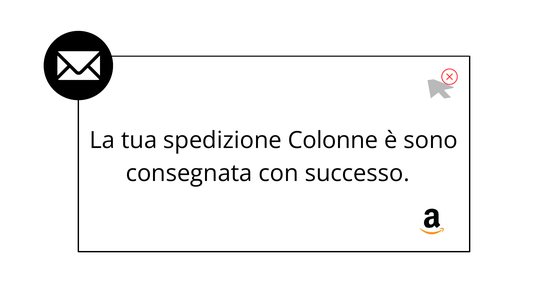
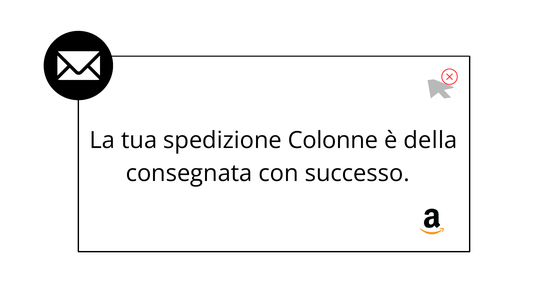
sono: sono -> della (431, 140)
